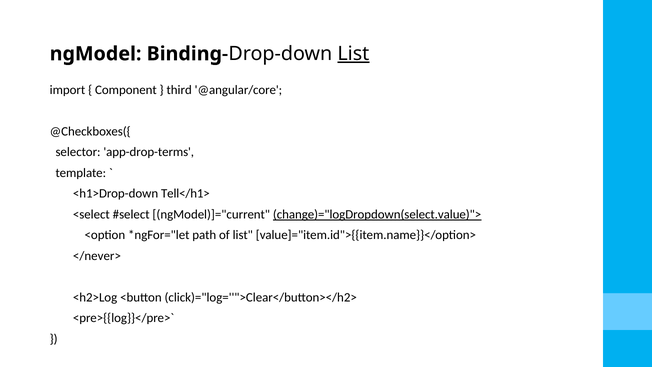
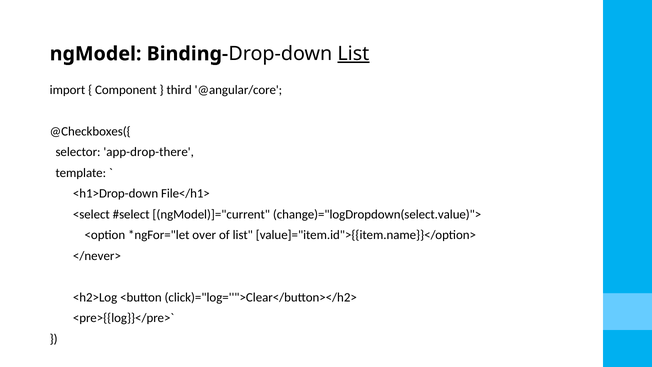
app-drop-terms: app-drop-terms -> app-drop-there (149, 152)
Tell</h1>: Tell</h1> -> File</h1> (185, 194)
change)="logDropdown(select.value)"> underline: present -> none (377, 214)
path: path -> over (204, 235)
